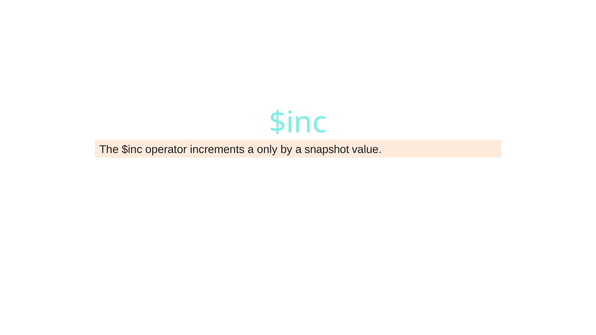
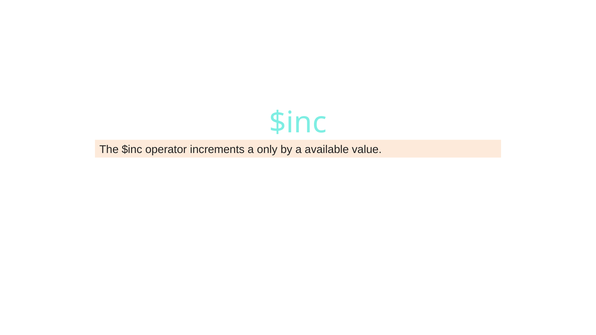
snapshot: snapshot -> available (327, 150)
